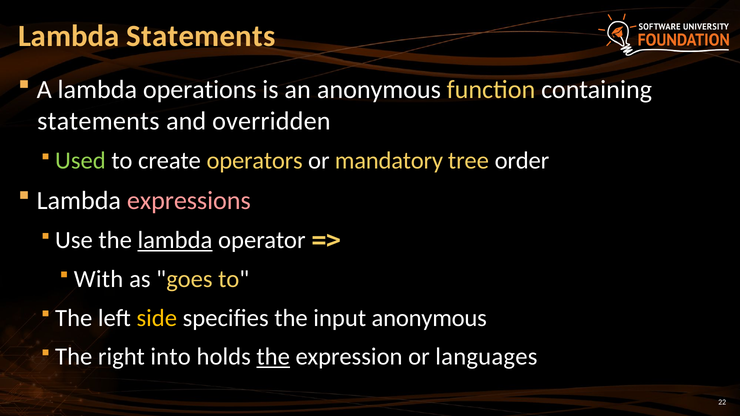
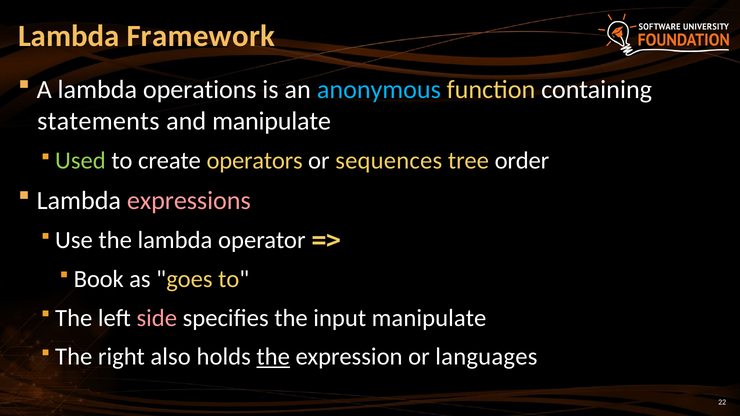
Lambda Statements: Statements -> Framework (201, 36)
anonymous colour: white -> light blue (379, 90)
and overridden: overridden -> manipulate (272, 121)
mandatory: mandatory -> sequences (389, 161)
lambda underline: present -> none (175, 240)
With: With -> Book (99, 279)
side colour: yellow -> pink (157, 318)
input anonymous: anonymous -> manipulate (429, 318)
into: into -> also (171, 357)
